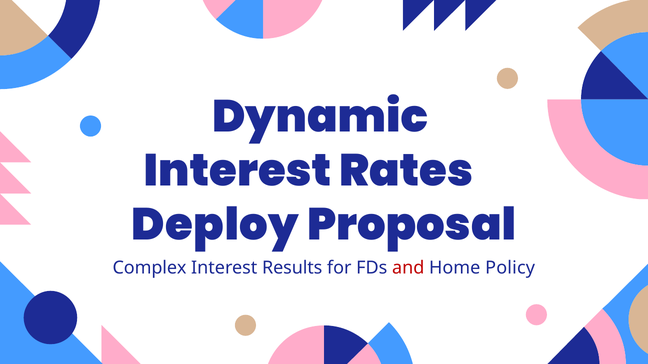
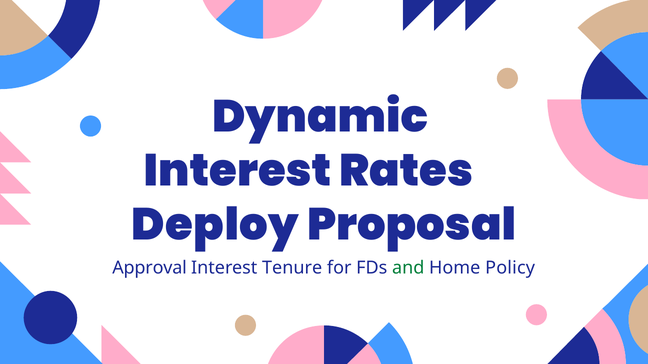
Complex: Complex -> Approval (150, 268)
Results: Results -> Tenure (292, 268)
and colour: red -> green (408, 268)
